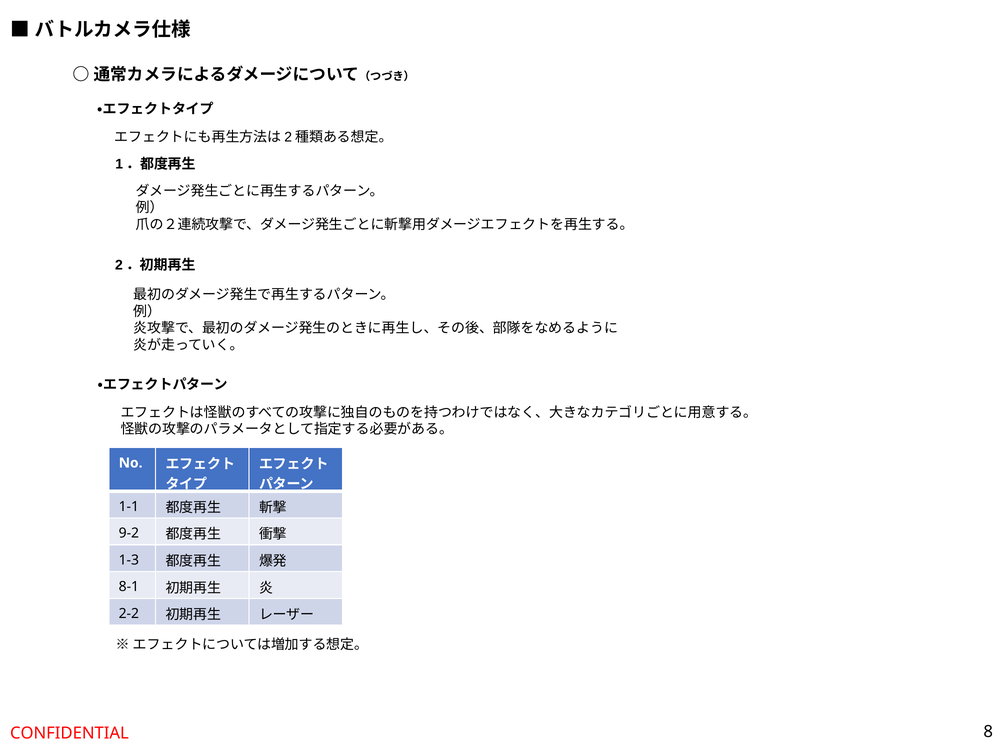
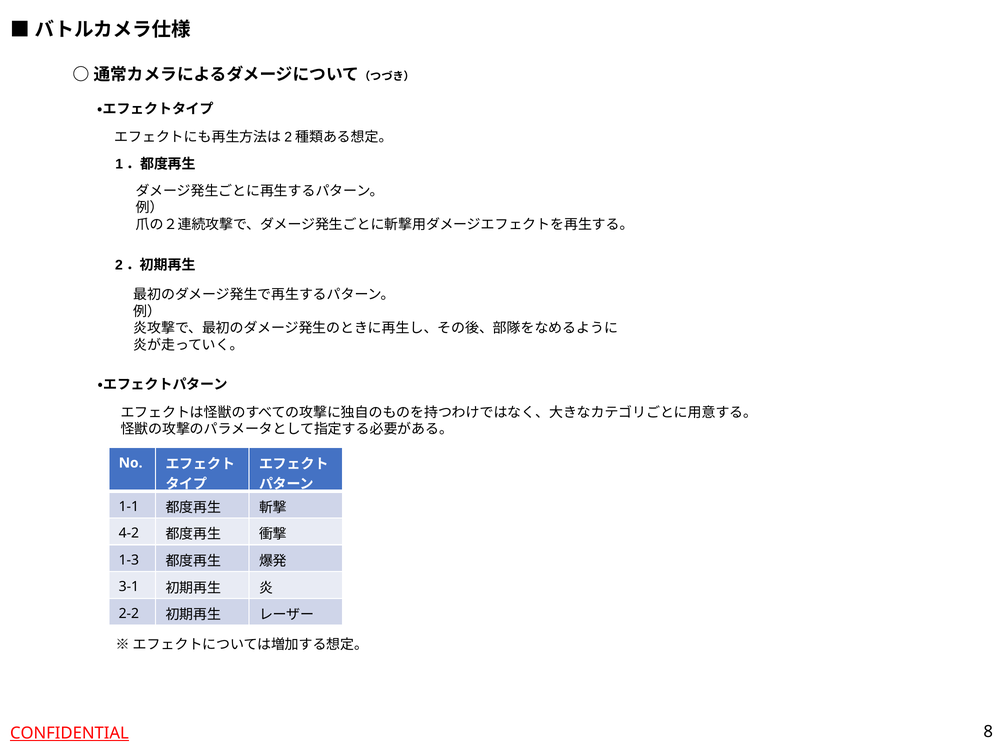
9-2: 9-2 -> 4-2 (129, 533)
8-1: 8-1 -> 3-1 (129, 587)
CONFIDENTIAL underline: none -> present (69, 733)
